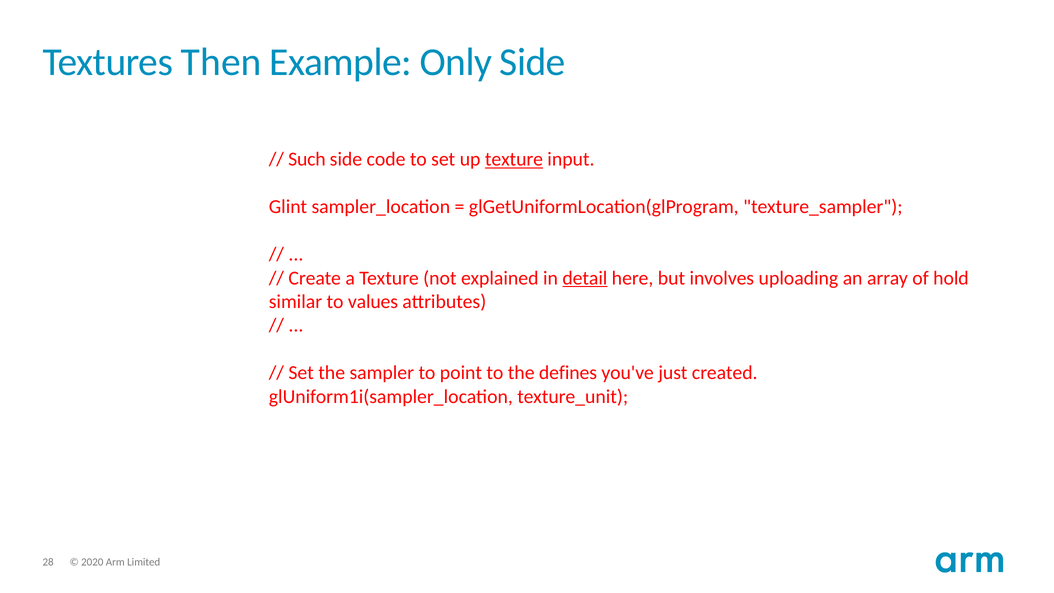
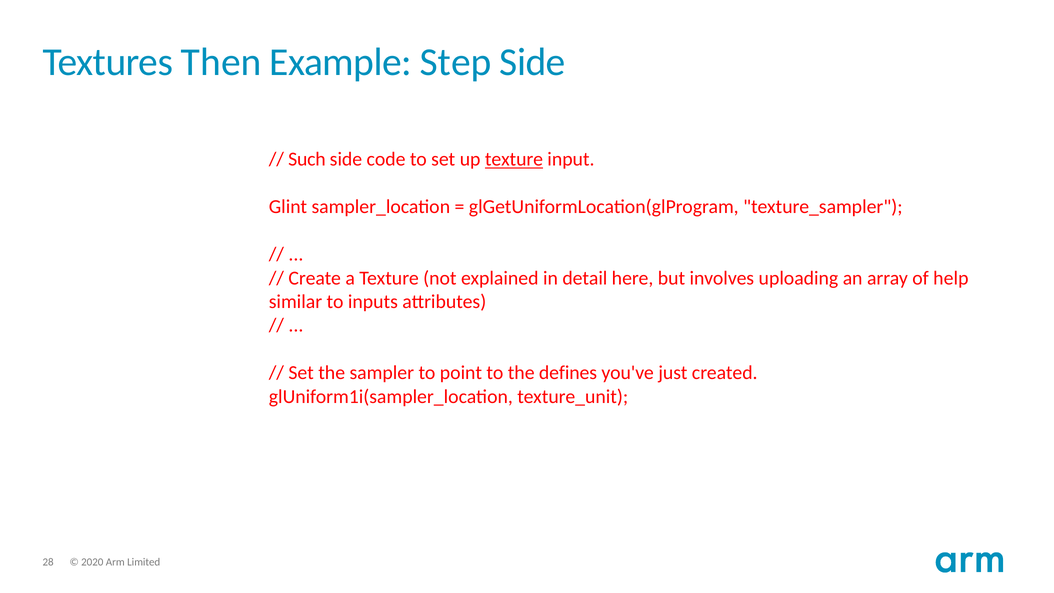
Only: Only -> Step (456, 62)
detail underline: present -> none (585, 278)
hold: hold -> help (951, 278)
values: values -> inputs (373, 302)
